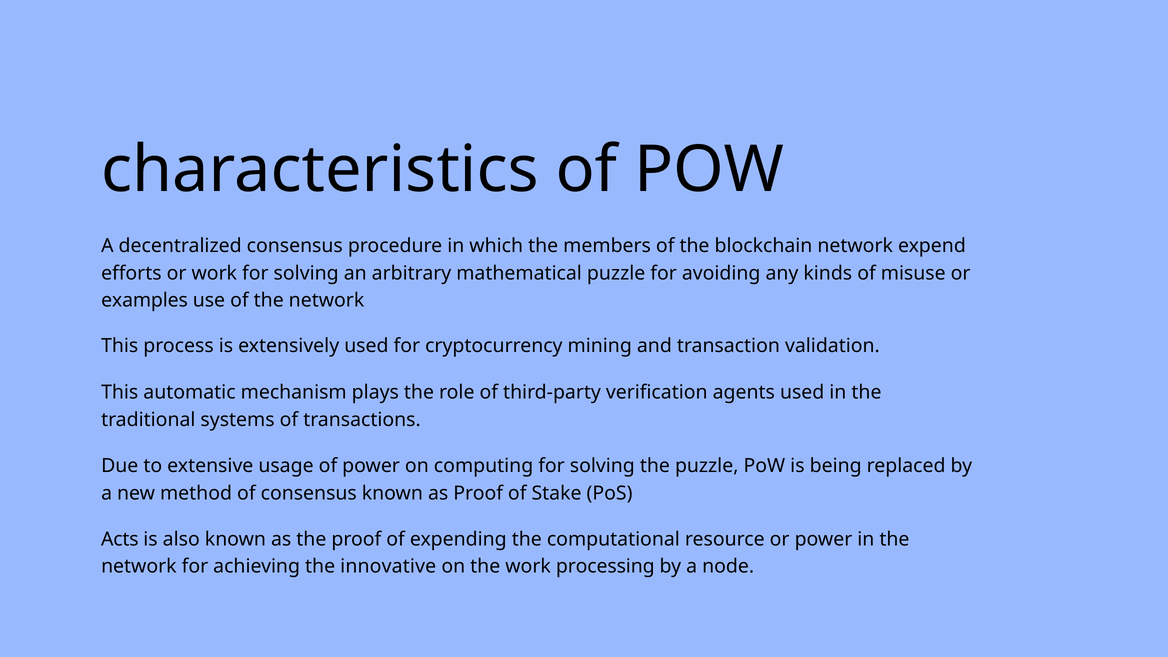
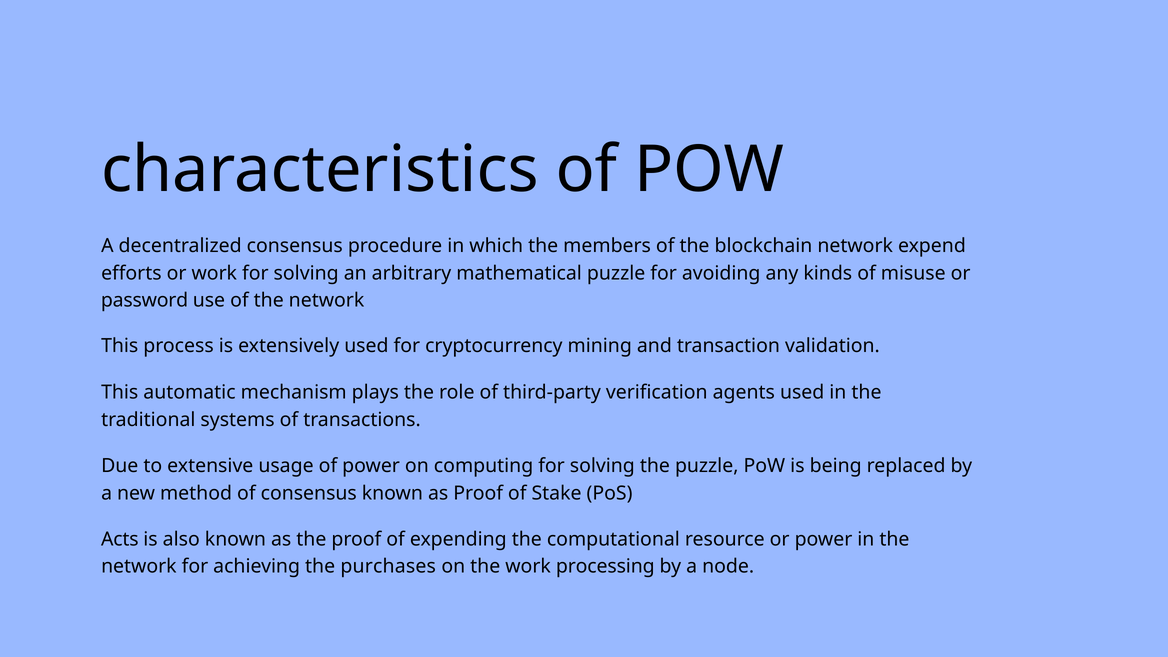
examples: examples -> password (145, 300)
innovative: innovative -> purchases (388, 567)
